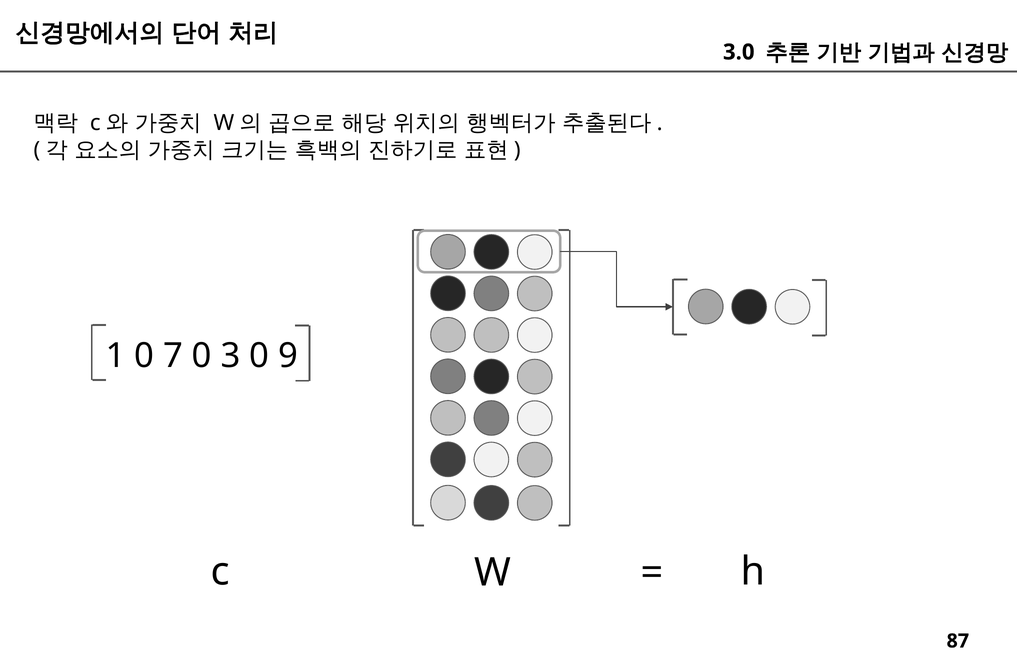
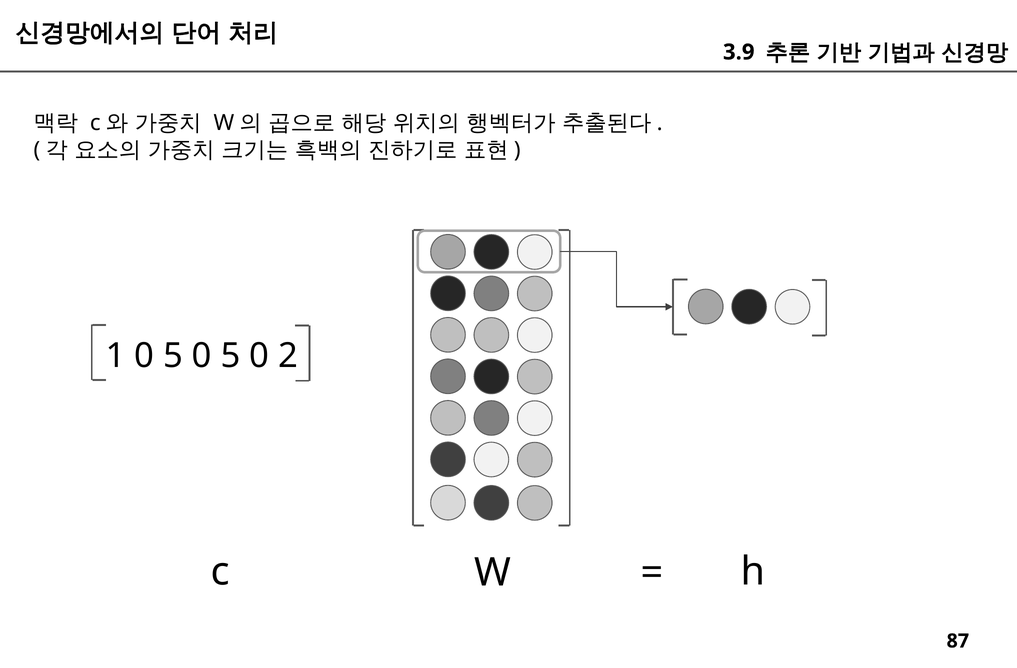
3.0: 3.0 -> 3.9 (739, 52)
1 0 7: 7 -> 5 (173, 356)
3: 3 -> 5 (231, 356)
9: 9 -> 2 (288, 356)
